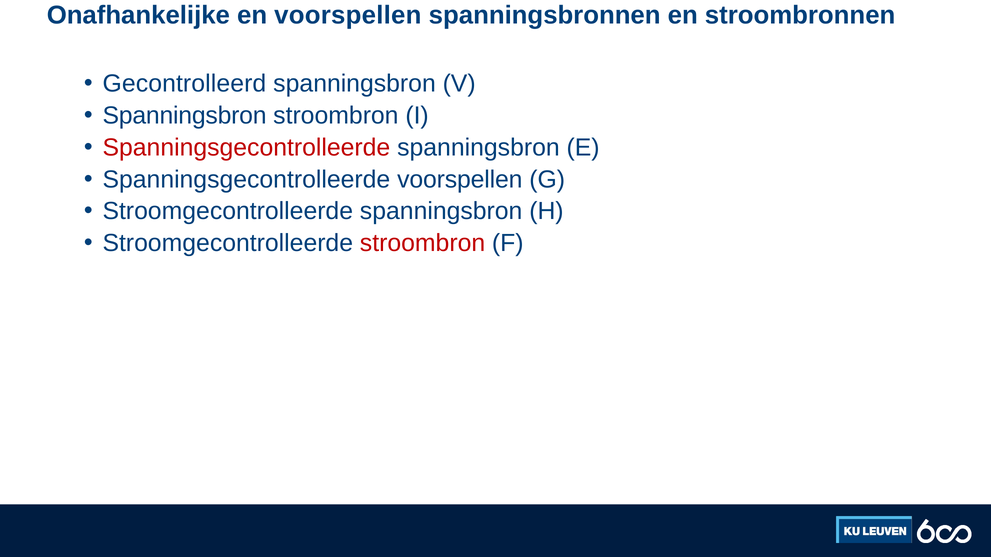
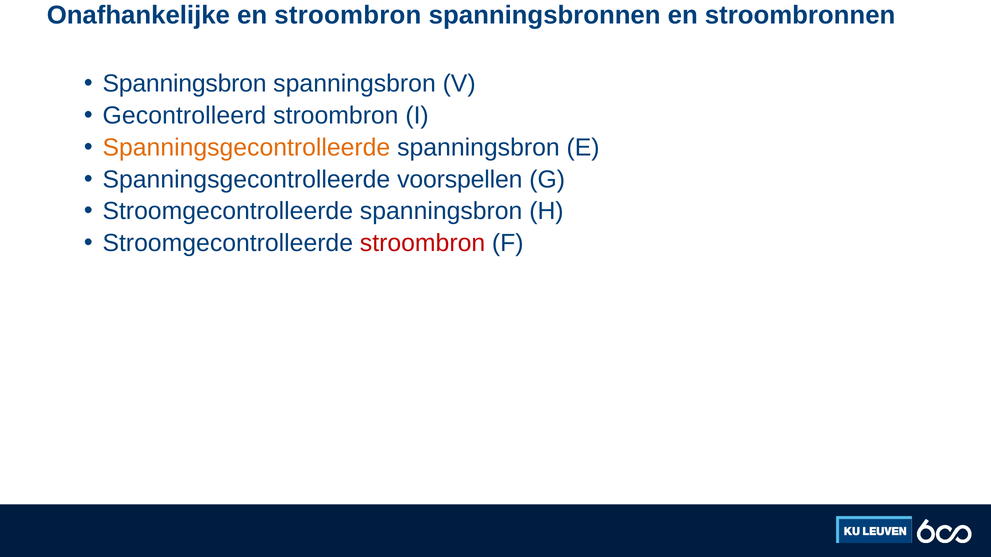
en voorspellen: voorspellen -> stroombron (348, 15)
Gecontrolleerd: Gecontrolleerd -> Spanningsbron (185, 84)
Spanningsbron: Spanningsbron -> Gecontrolleerd (184, 116)
Spanningsgecontrolleerde colour: red -> orange (246, 148)
